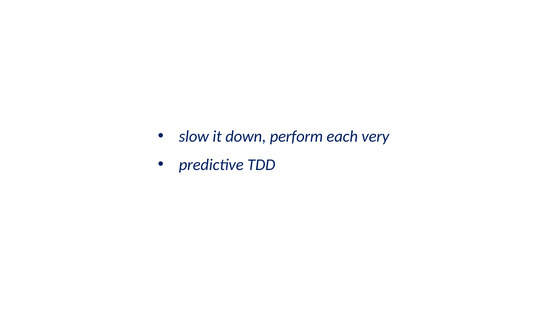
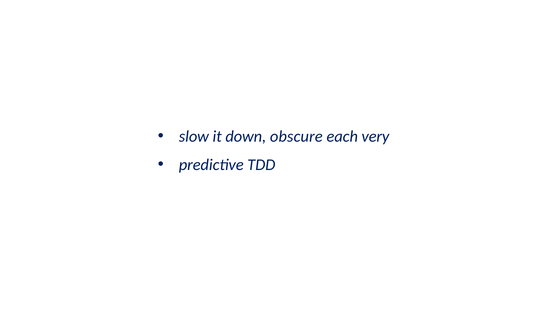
perform: perform -> obscure (296, 136)
